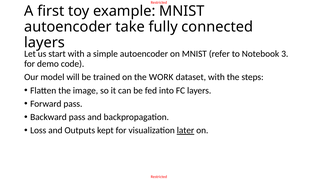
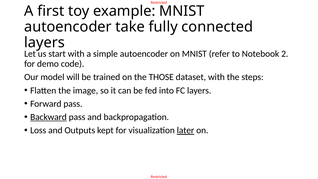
3: 3 -> 2 (285, 54)
WORK: WORK -> THOSE (161, 77)
Backward underline: none -> present (48, 117)
